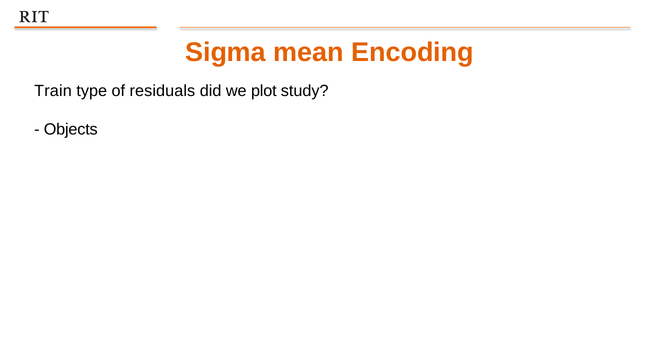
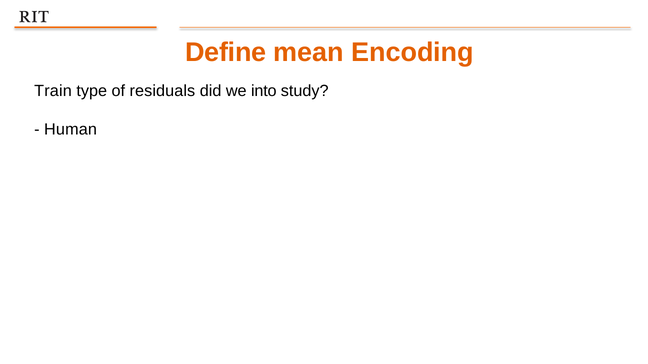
Sigma: Sigma -> Define (226, 52)
plot: plot -> into (264, 91)
Objects: Objects -> Human (71, 130)
